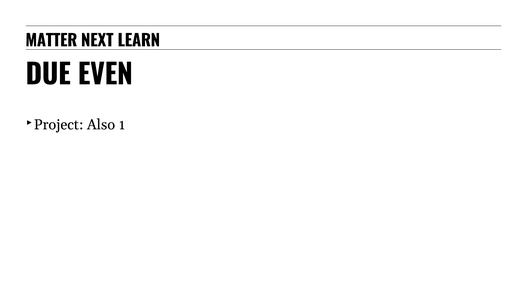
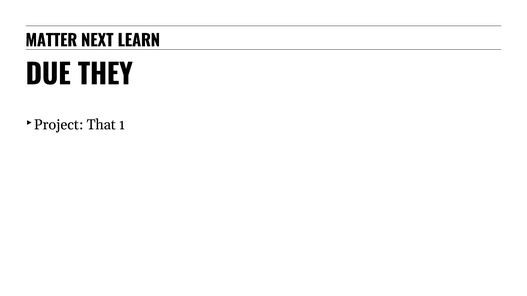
EVEN: EVEN -> THEY (105, 75)
Also: Also -> That (101, 125)
